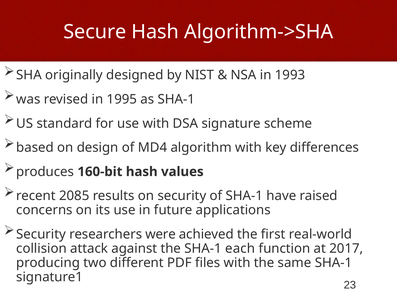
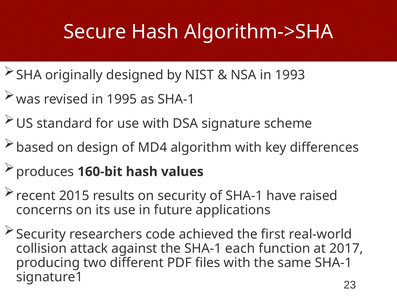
2085: 2085 -> 2015 (74, 196)
were: were -> code (161, 235)
